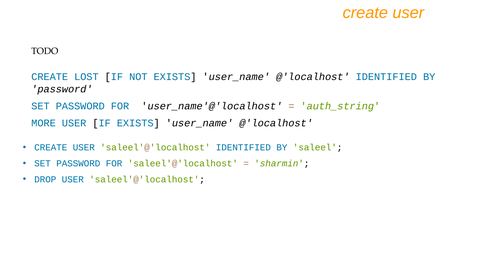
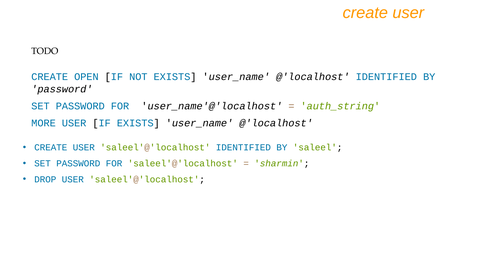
LOST: LOST -> OPEN (86, 77)
